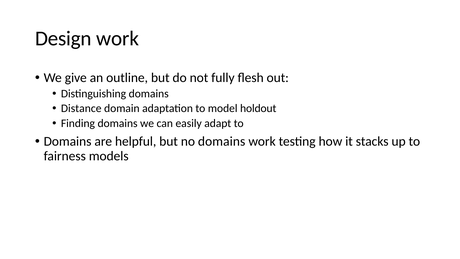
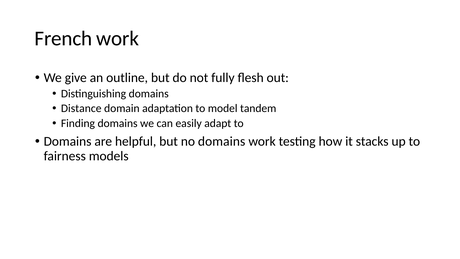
Design: Design -> French (63, 39)
holdout: holdout -> tandem (258, 108)
